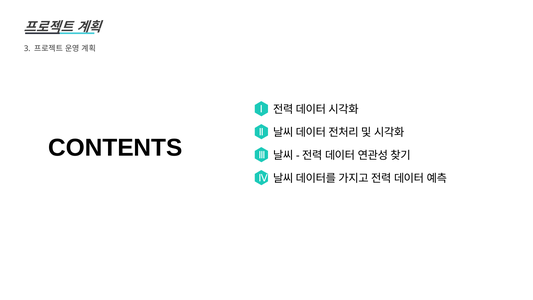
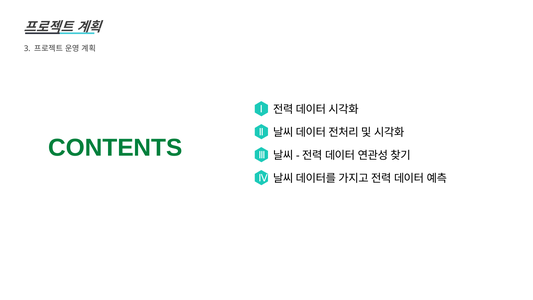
CONTENTS colour: black -> green (115, 148)
